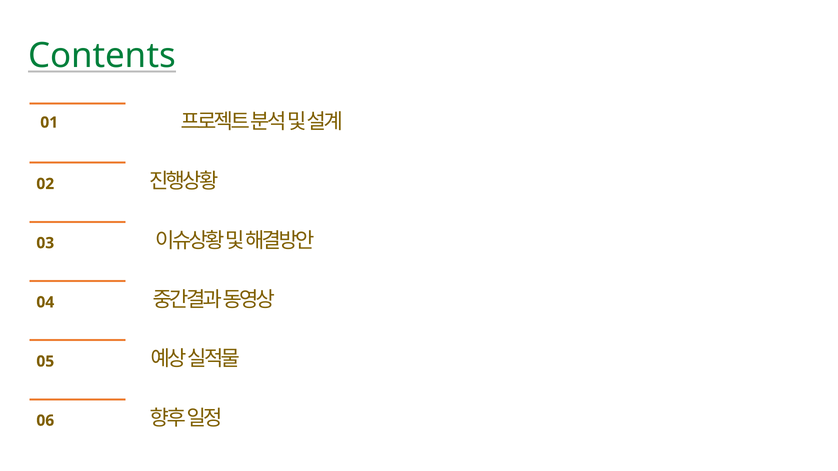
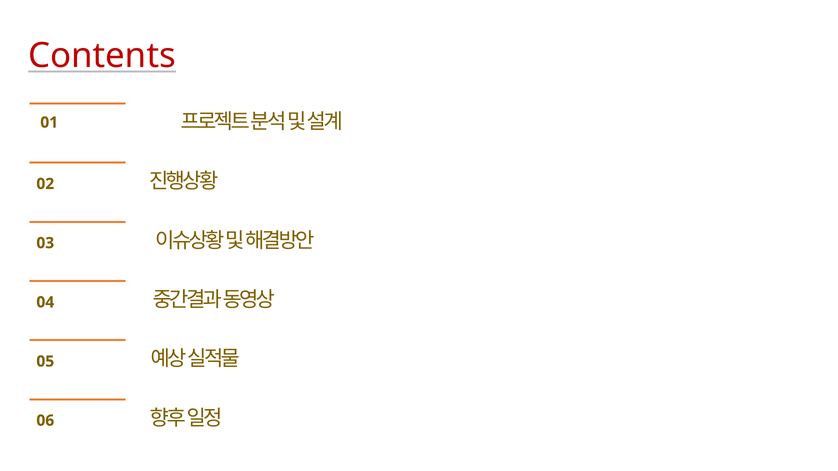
Contents colour: green -> red (102, 56)
